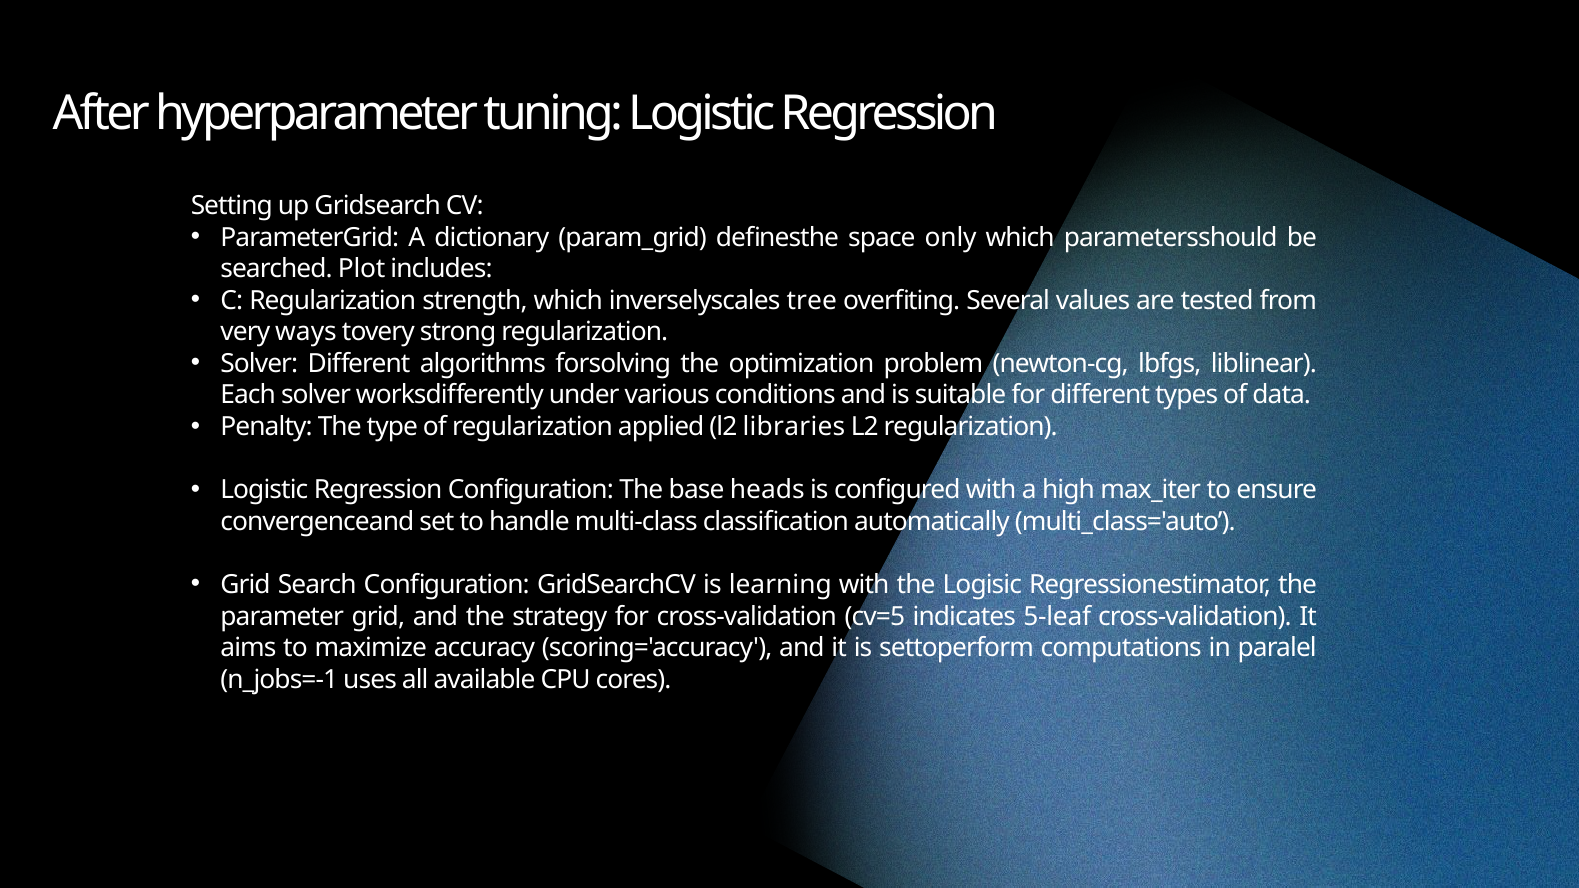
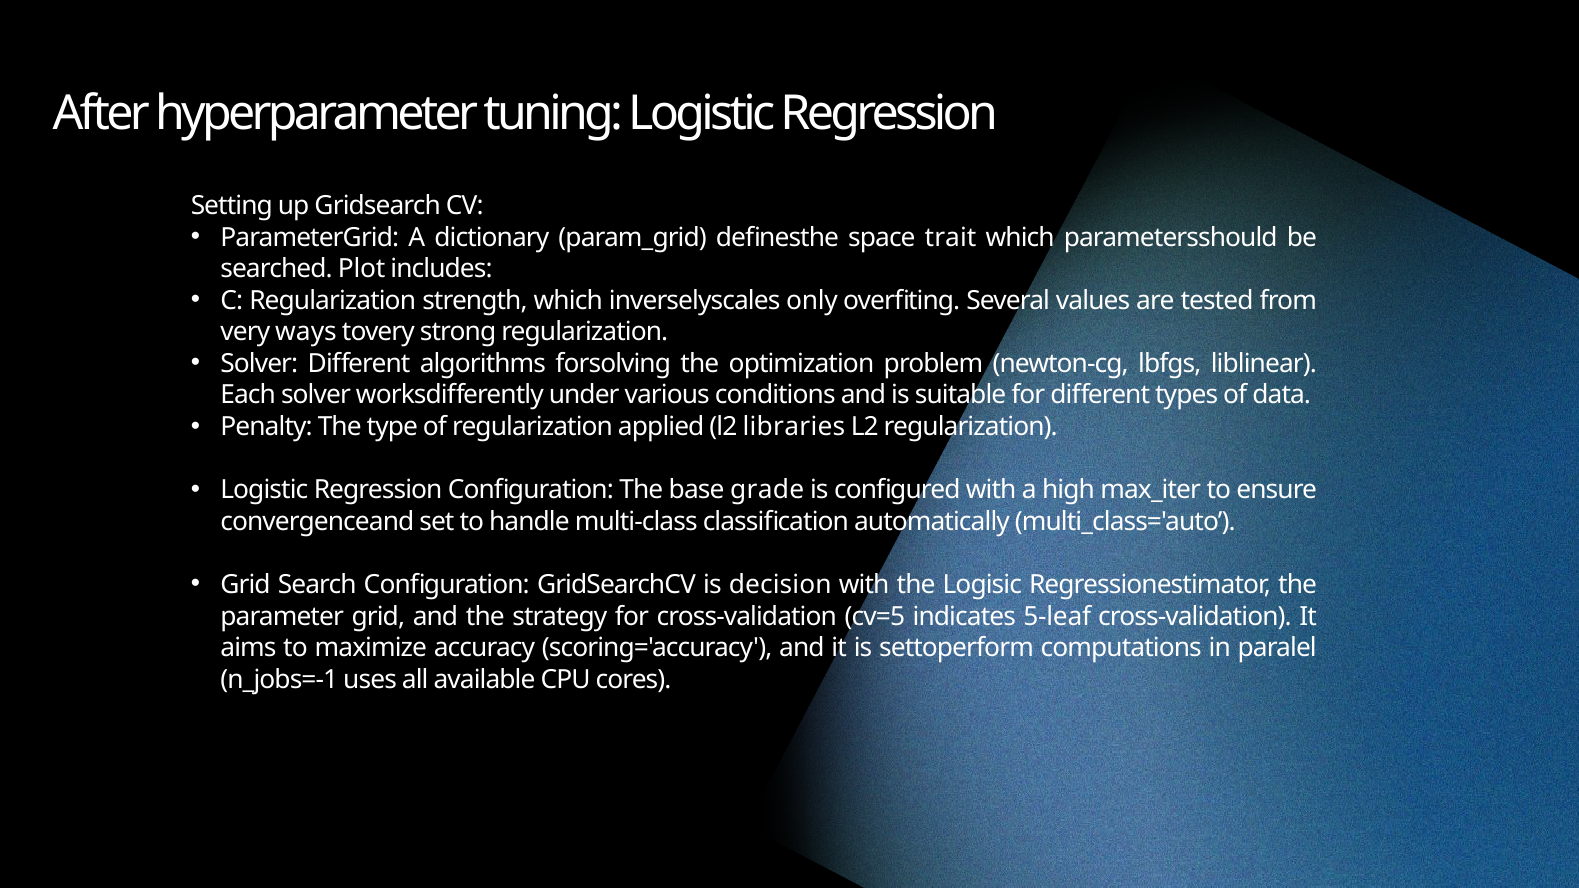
only: only -> trait (951, 237)
tree: tree -> only (812, 301)
heads: heads -> grade (767, 490)
learning: learning -> decision (780, 585)
